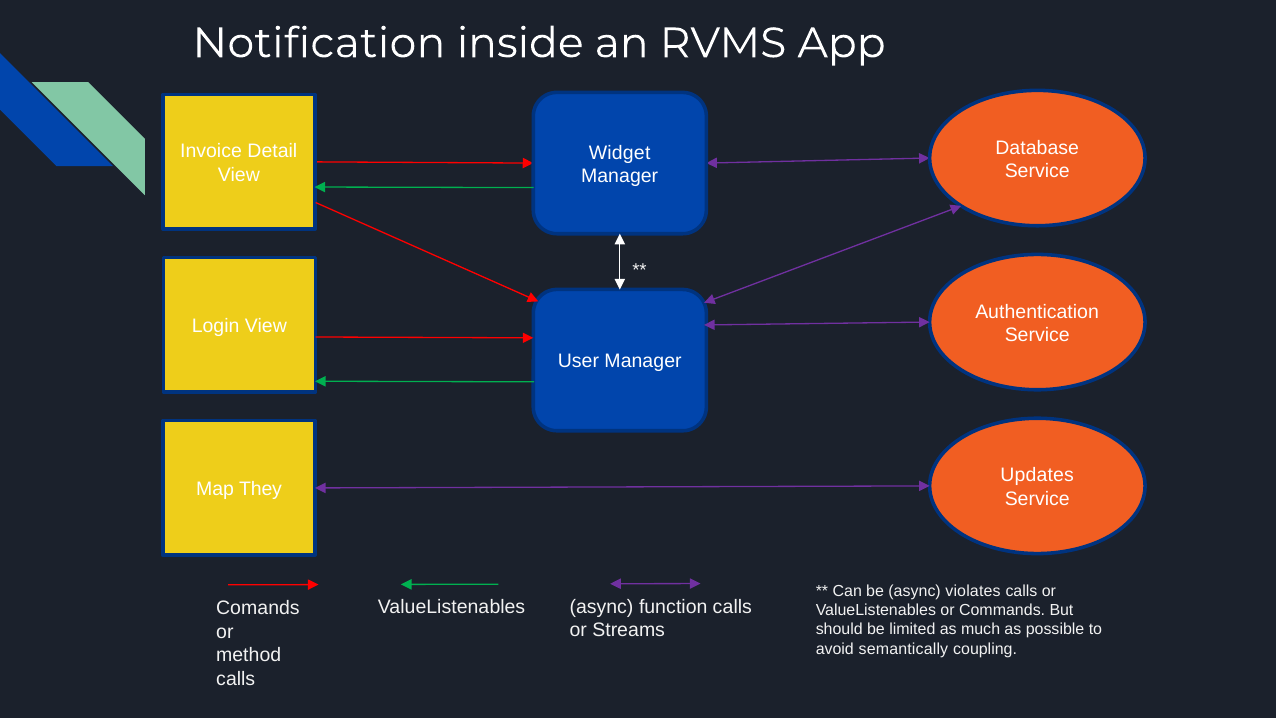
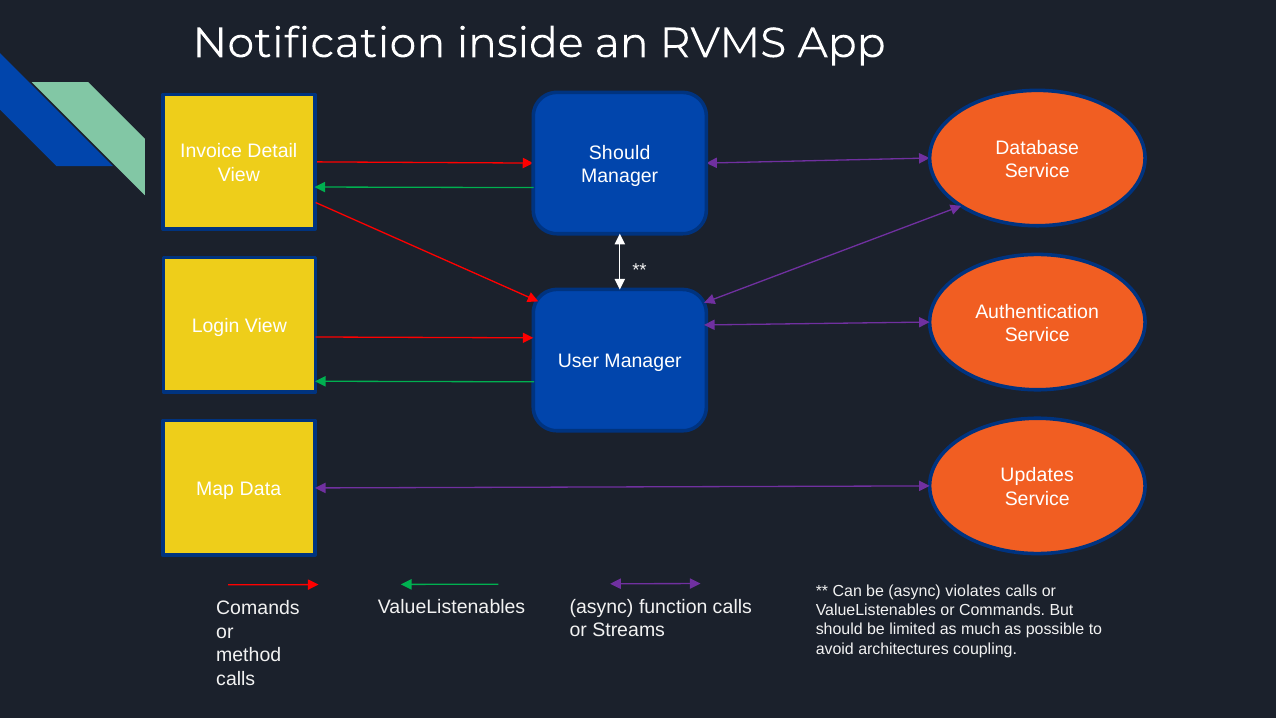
Widget: Widget -> Should (620, 153)
They: They -> Data (260, 489)
semantically: semantically -> architectures (904, 649)
